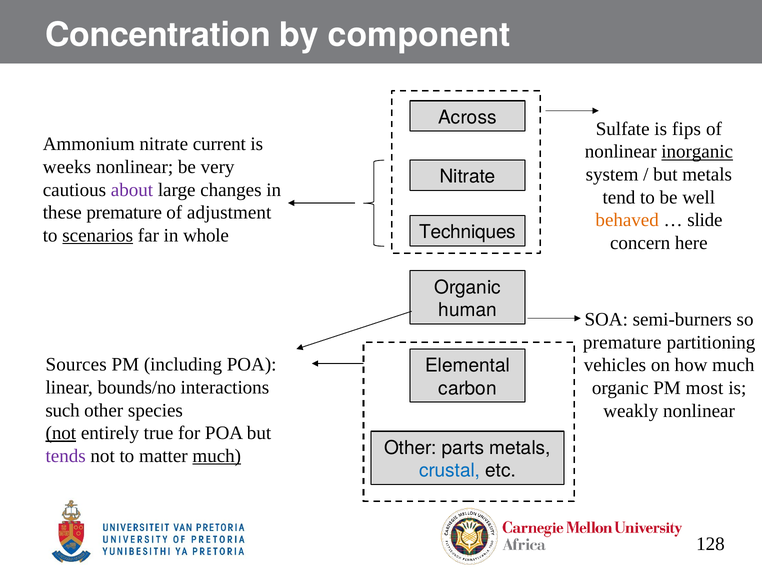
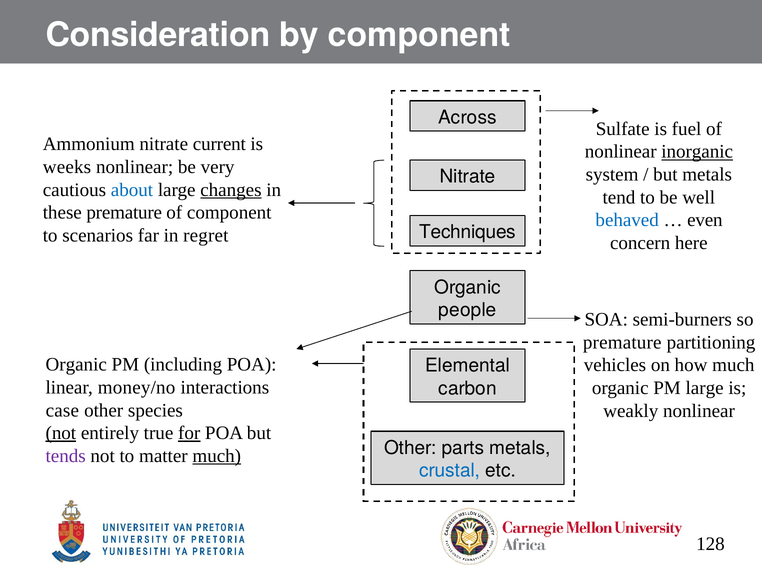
Concentration: Concentration -> Consideration (158, 35)
fips: fips -> fuel (687, 129)
about colour: purple -> blue (132, 190)
changes underline: none -> present (231, 190)
of adjustment: adjustment -> component (229, 213)
behaved colour: orange -> blue (627, 220)
slide: slide -> even (705, 220)
scenarios underline: present -> none (98, 236)
whole: whole -> regret (206, 236)
human: human -> people (467, 310)
Sources: Sources -> Organic (76, 365)
bounds/no: bounds/no -> money/no (137, 388)
PM most: most -> large (705, 388)
such: such -> case (62, 411)
for underline: none -> present (189, 433)
